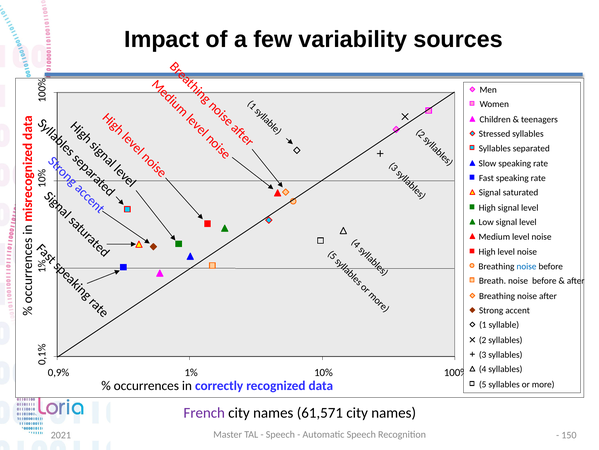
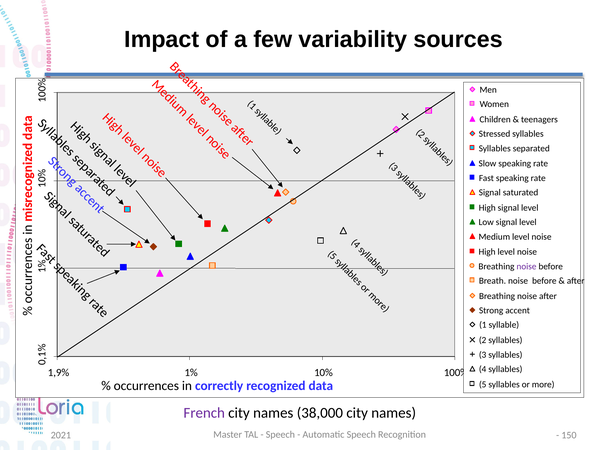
noise colour: blue -> purple (526, 266)
0,9%: 0,9% -> 1,9% (58, 372)
61,571: 61,571 -> 38,000 (320, 412)
